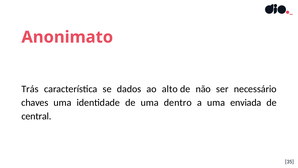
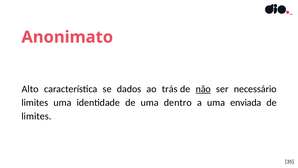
Trás: Trás -> Alto (30, 89)
alto: alto -> trás (170, 89)
não underline: none -> present (203, 89)
chaves: chaves -> limites (35, 102)
central: central -> limites (36, 116)
